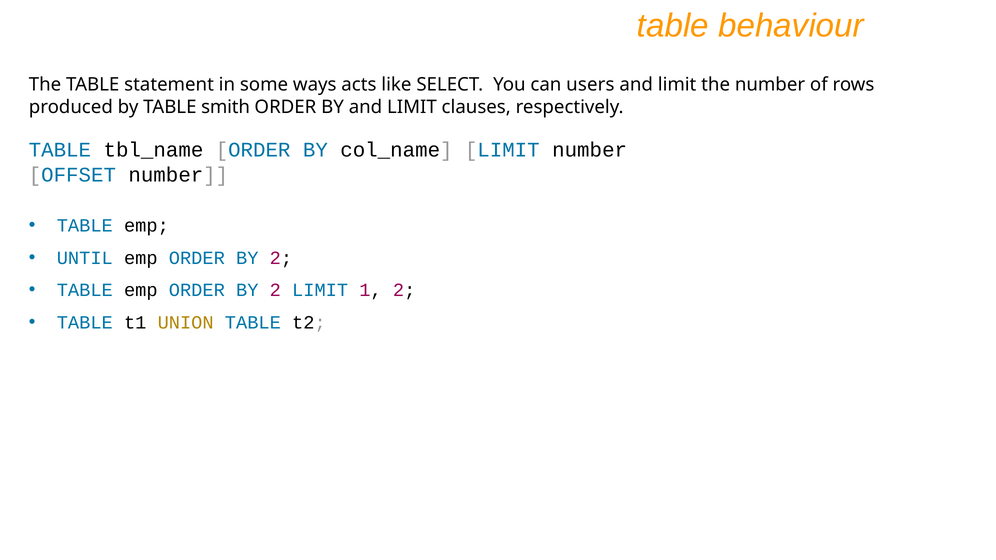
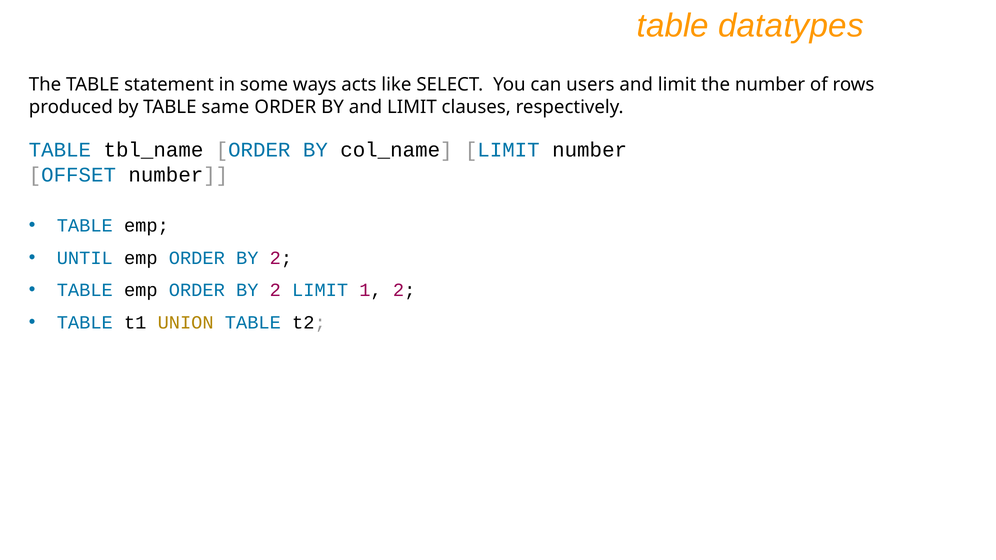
behaviour: behaviour -> datatypes (791, 26)
smith: smith -> same (225, 107)
